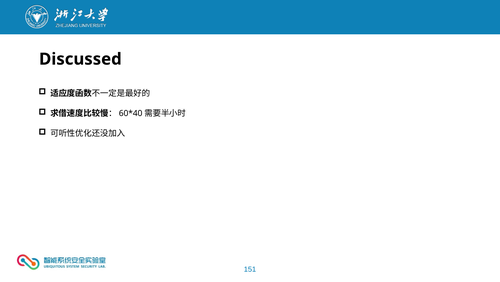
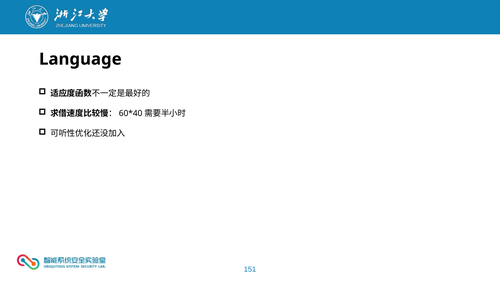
Discussed: Discussed -> Language (80, 59)
